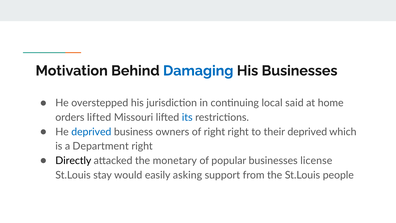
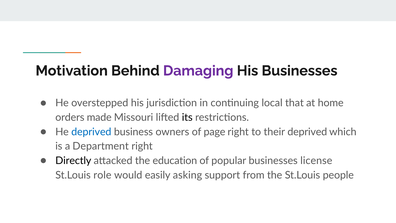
Damaging colour: blue -> purple (198, 71)
said: said -> that (294, 103)
orders lifted: lifted -> made (99, 117)
its colour: blue -> black (187, 117)
of right: right -> page (215, 132)
monetary: monetary -> education (175, 160)
stay: stay -> role (102, 175)
